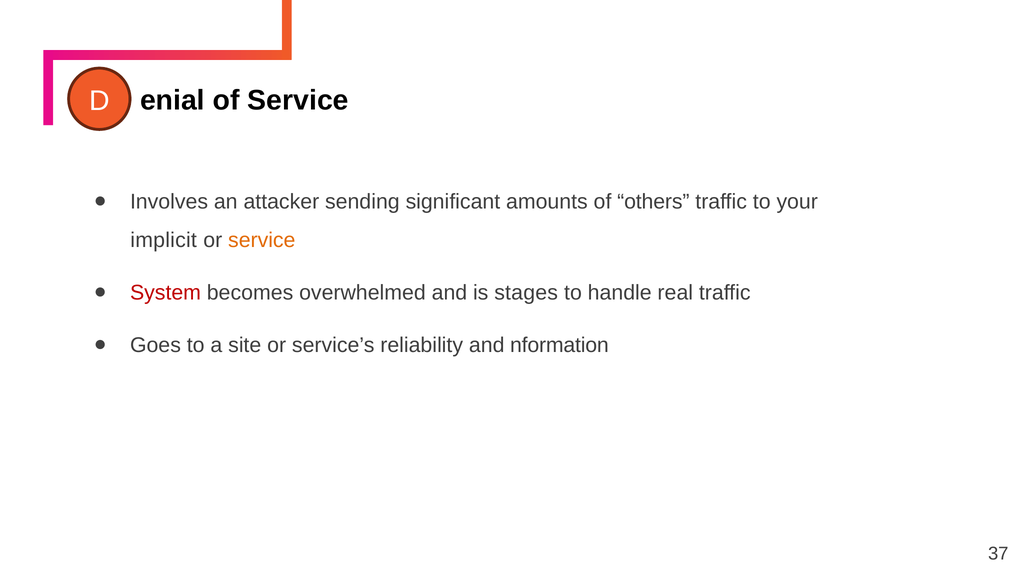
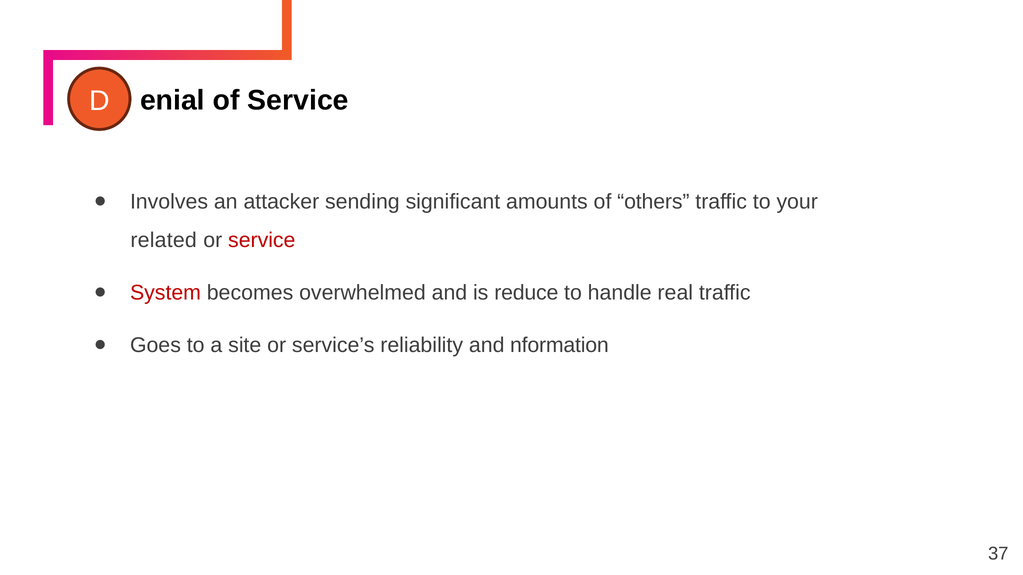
implicit: implicit -> related (164, 240)
service colour: orange -> red (262, 240)
stages: stages -> reduce (526, 293)
